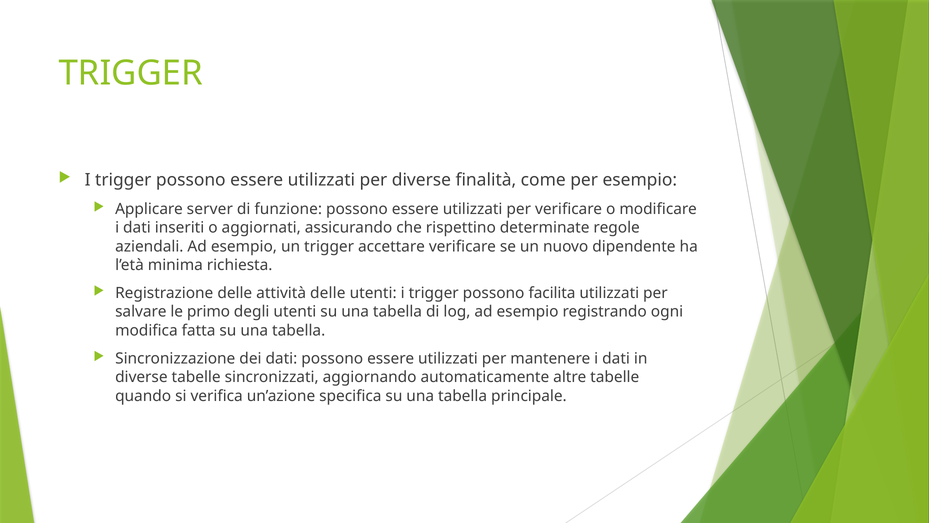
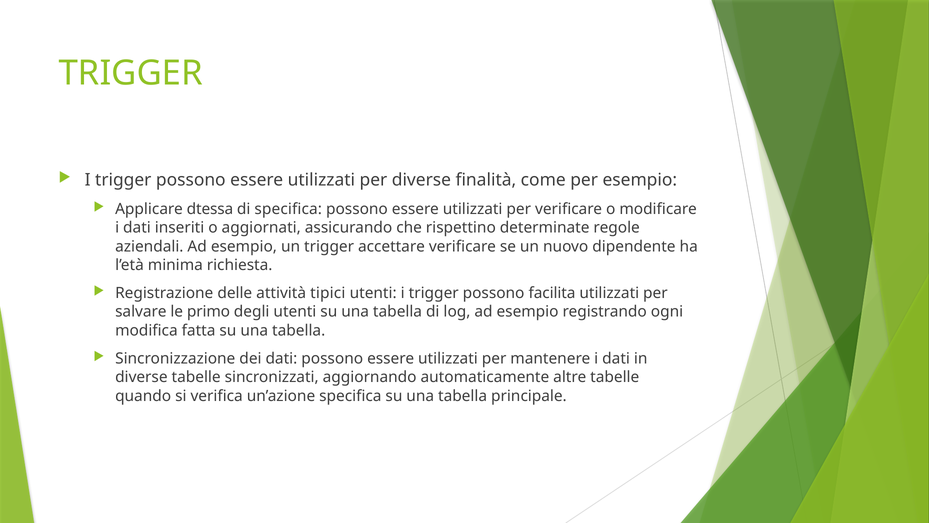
server: server -> dtessa (210, 209)
di funzione: funzione -> specifica (288, 209)
attività delle: delle -> tipici (328, 293)
